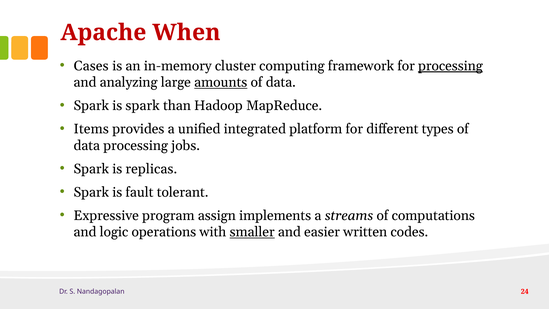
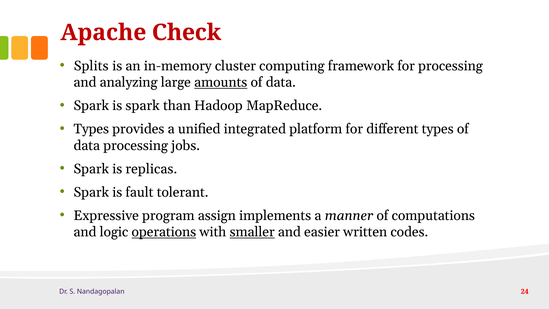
When: When -> Check (187, 33)
Cases: Cases -> Splits (91, 66)
processing underline: present -> none (450, 66)
Items: Items -> Types (91, 129)
streams: streams -> manner (349, 215)
operations underline: none -> present (164, 232)
